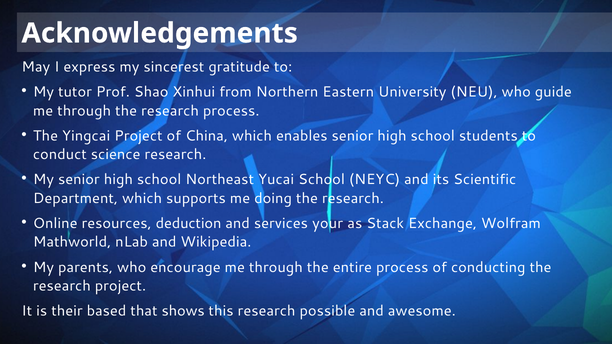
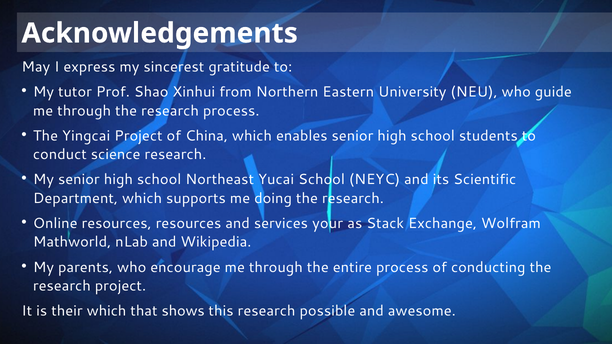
resources deduction: deduction -> resources (189, 224)
their based: based -> which (107, 311)
